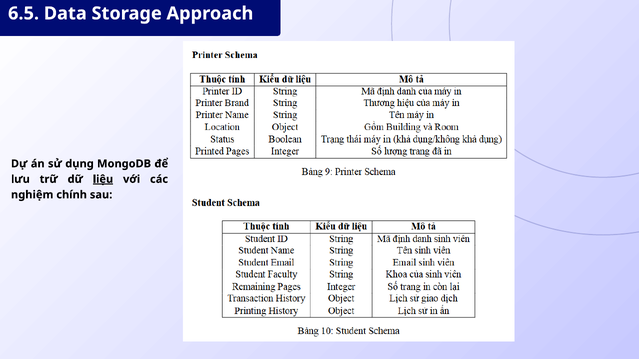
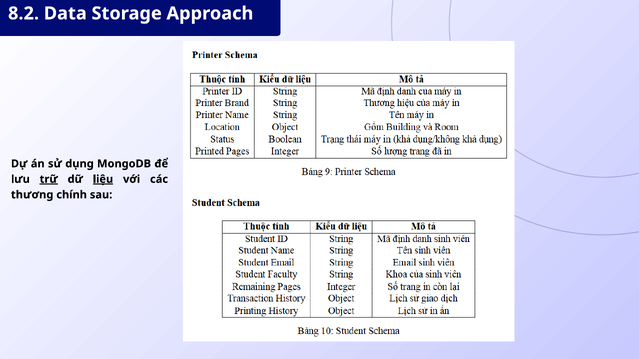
6.5: 6.5 -> 8.2 (24, 13)
trữ underline: none -> present (49, 179)
nghiệm: nghiệm -> thương (32, 195)
